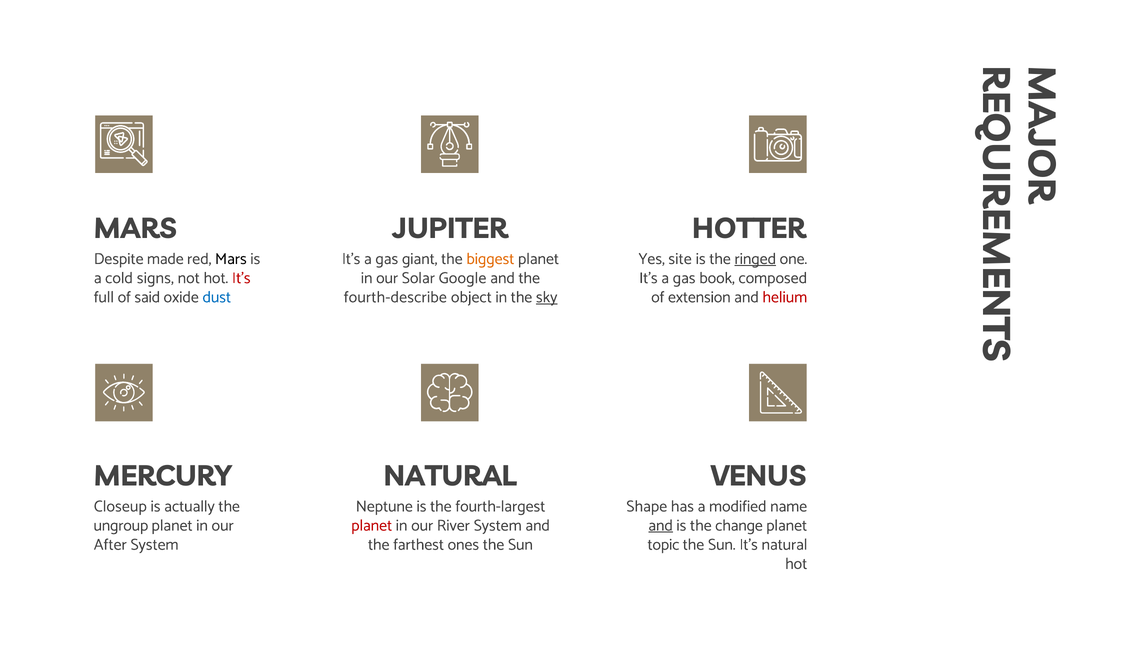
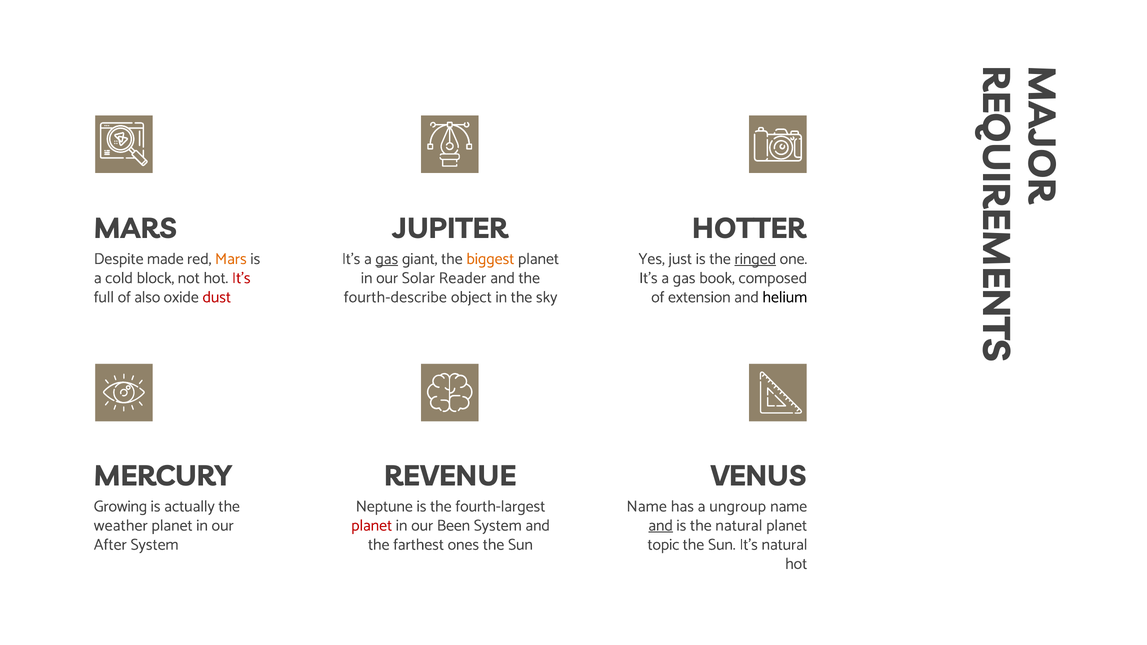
Mars colour: black -> orange (231, 259)
gas underline: none -> present (387, 259)
site: site -> just (680, 259)
signs: signs -> block (155, 278)
Google: Google -> Reader (462, 278)
said: said -> also (147, 297)
dust colour: blue -> red (217, 297)
sky underline: present -> none (547, 297)
helium colour: red -> black (785, 297)
NATURAL: NATURAL -> REVENUE (450, 477)
Closeup: Closeup -> Growing (120, 506)
Shape: Shape -> Name (647, 506)
modified: modified -> ungroup (738, 506)
ungroup: ungroup -> weather (121, 526)
River: River -> Been (453, 526)
the change: change -> natural (739, 526)
